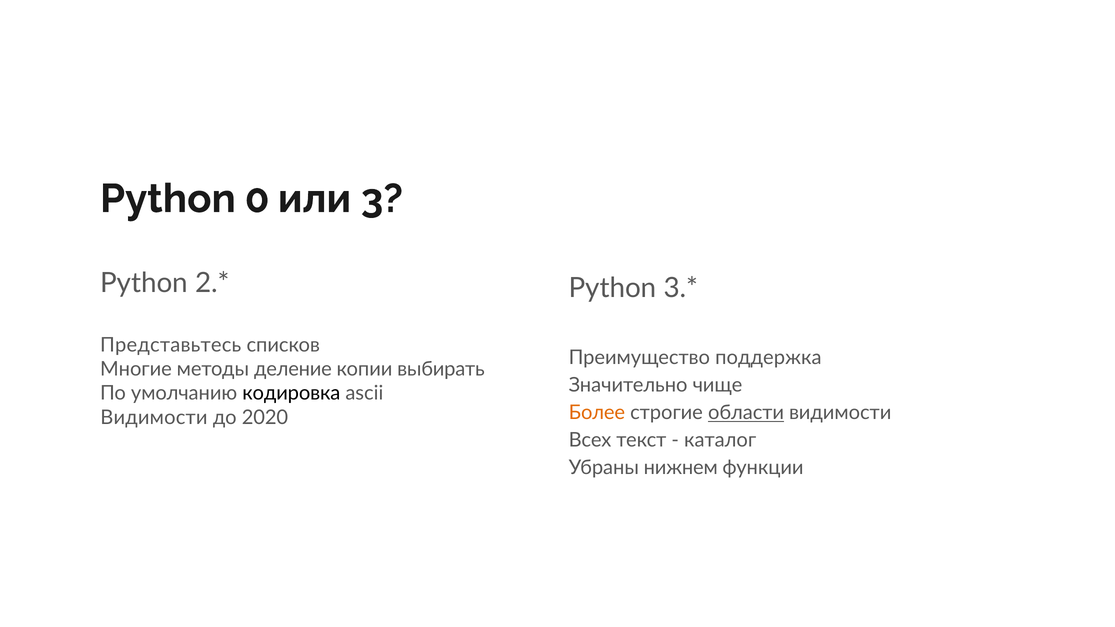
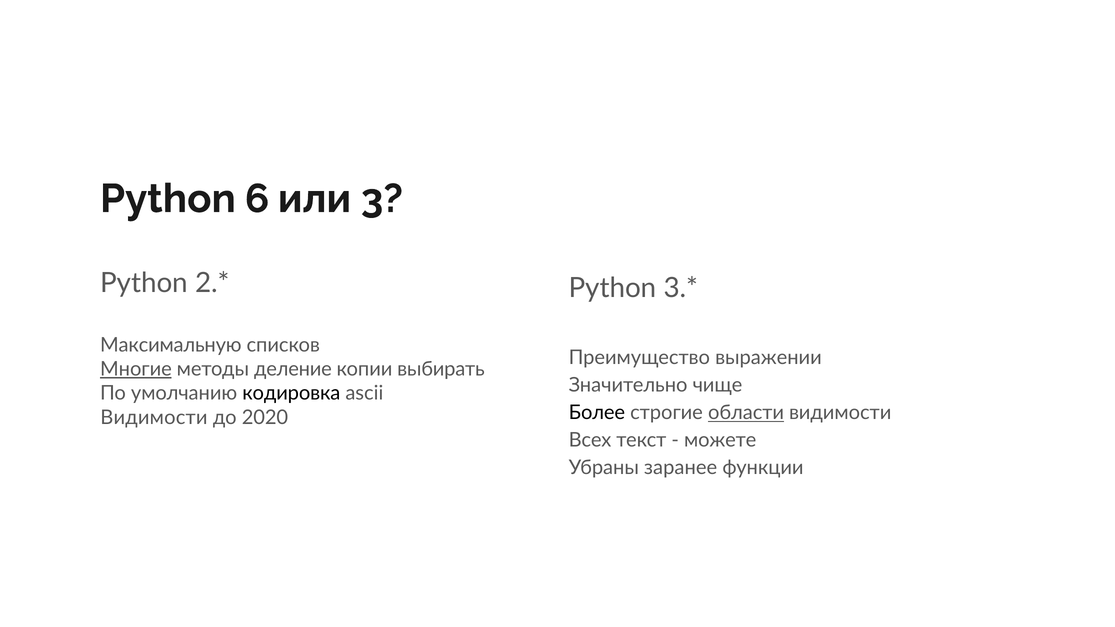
0: 0 -> 6 (257, 199)
Представьтесь: Представьтесь -> Максимальную (171, 345)
поддержка: поддержка -> выражении (768, 358)
Многие underline: none -> present (136, 369)
Более colour: orange -> black (597, 413)
каталог: каталог -> можете (720, 440)
нижнем: нижнем -> заранее (681, 468)
